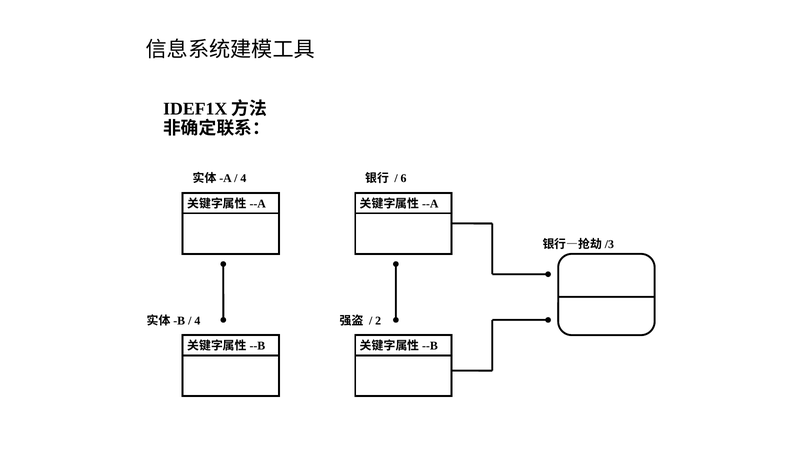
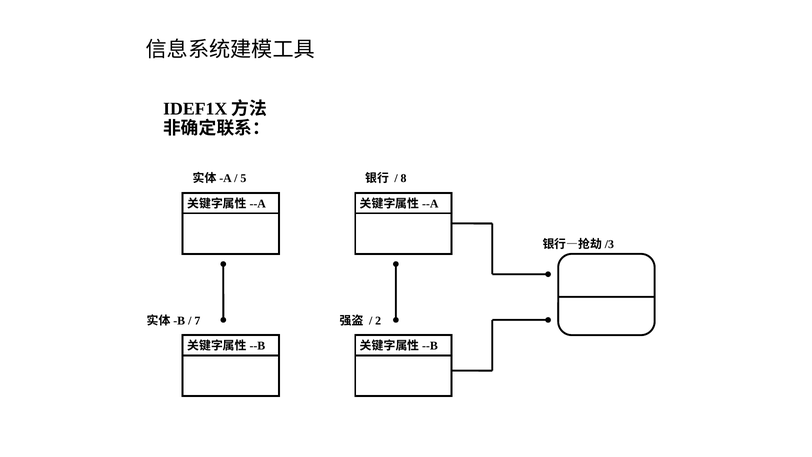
4: 4 -> 5 (243, 178)
6: 6 -> 8 (404, 178)
4: 4 -> 7 (197, 321)
